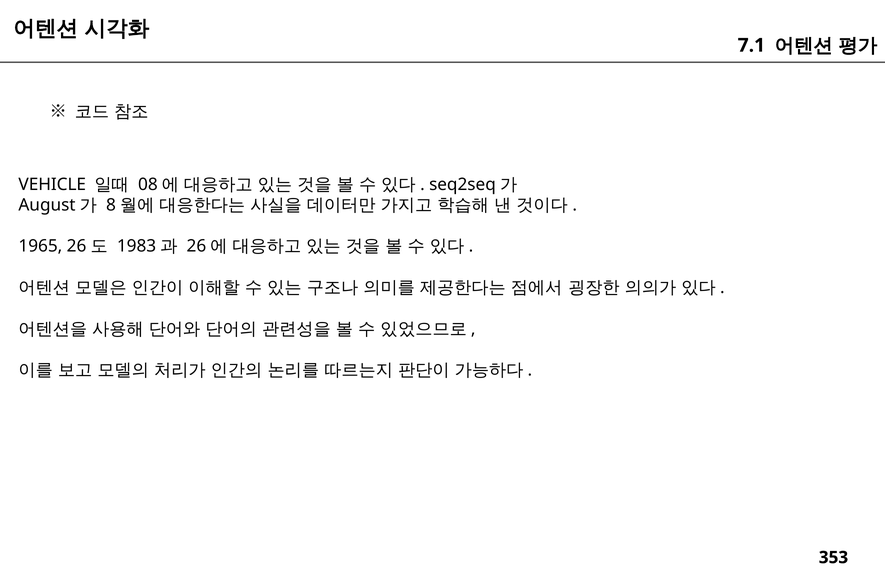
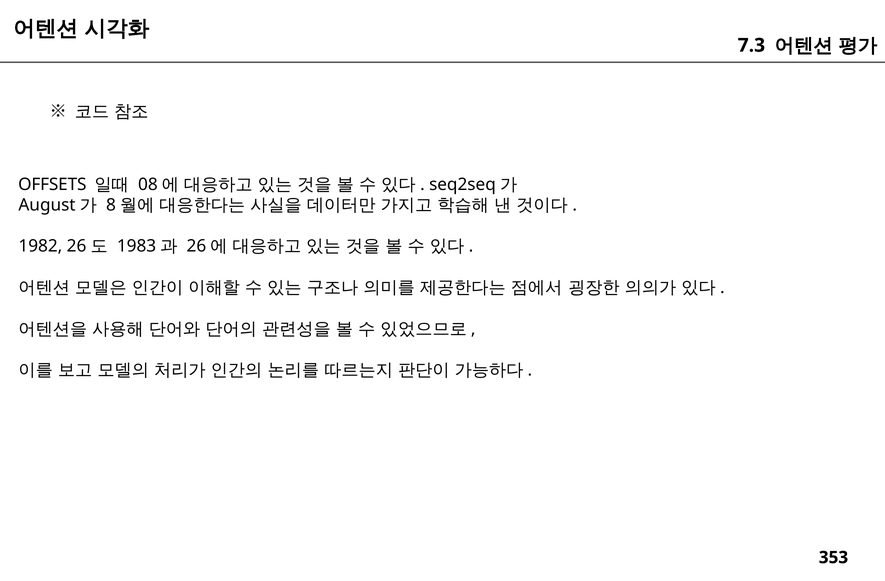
7.1: 7.1 -> 7.3 (751, 45)
VEHICLE: VEHICLE -> OFFSETS (52, 184)
1965: 1965 -> 1982 (40, 246)
